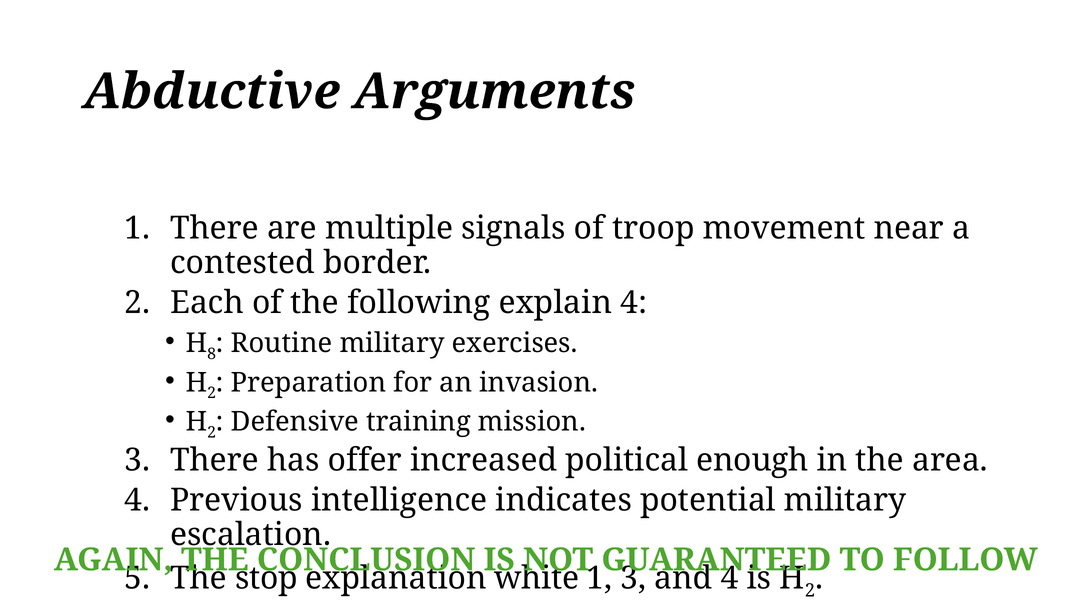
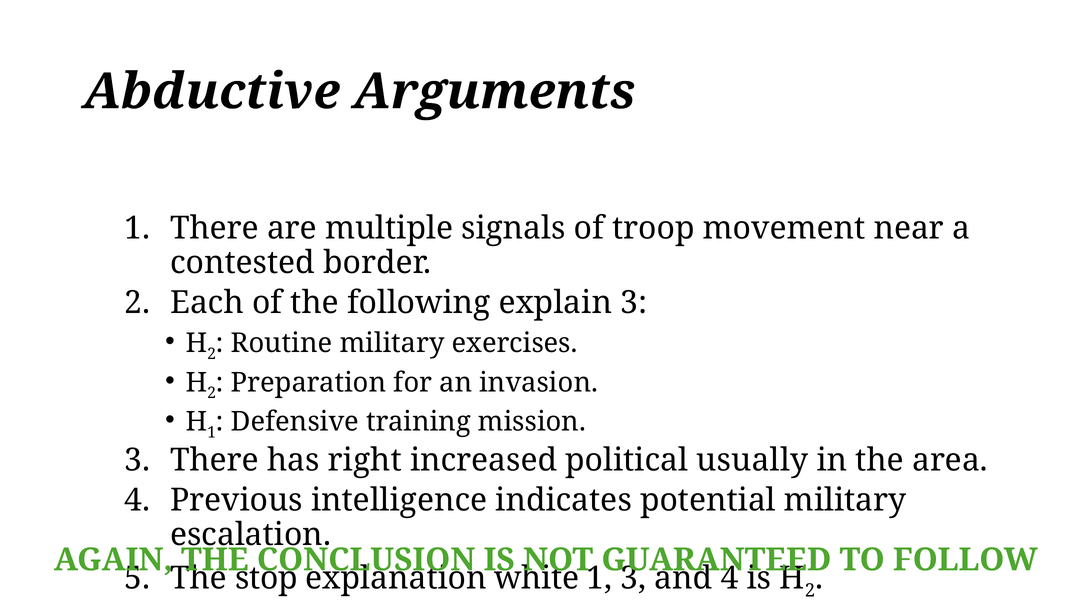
explain 4: 4 -> 3 (634, 303)
8: 8 -> 2 (212, 354)
2: 2 -> 1 (212, 433)
offer: offer -> right (365, 460)
enough: enough -> usually (752, 460)
